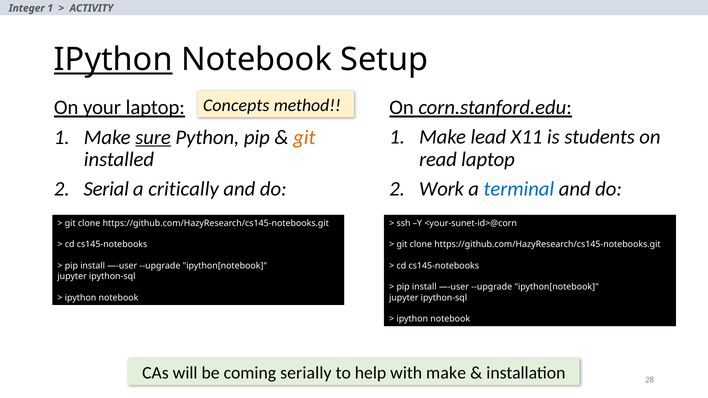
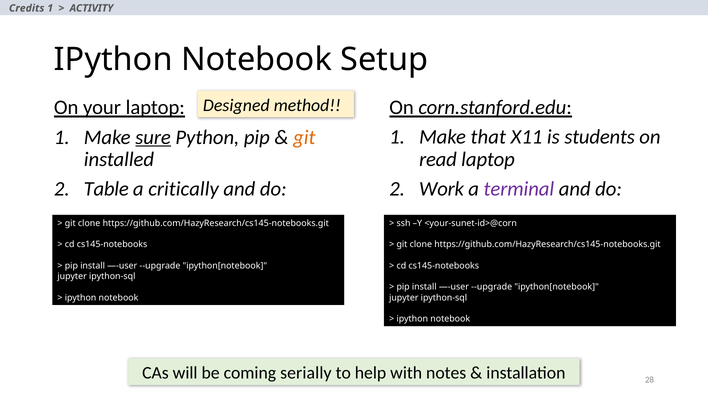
Integer: Integer -> Credits (27, 8)
IPython underline: present -> none (113, 59)
Concepts: Concepts -> Designed (236, 105)
lead: lead -> that (488, 137)
terminal colour: blue -> purple (519, 189)
Serial: Serial -> Table (106, 189)
with make: make -> notes (446, 373)
